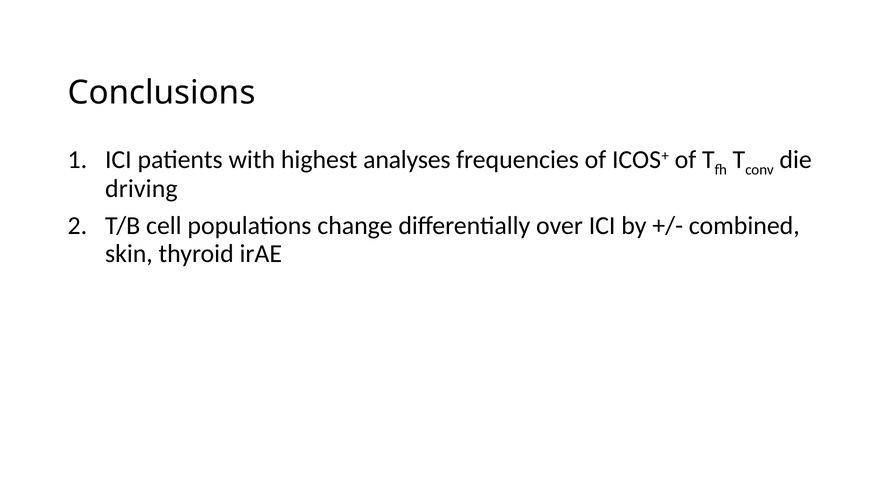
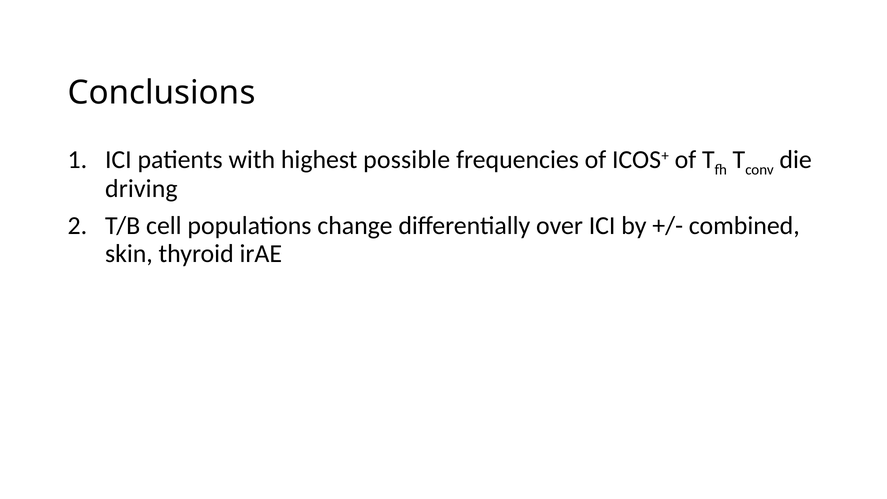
analyses: analyses -> possible (407, 160)
